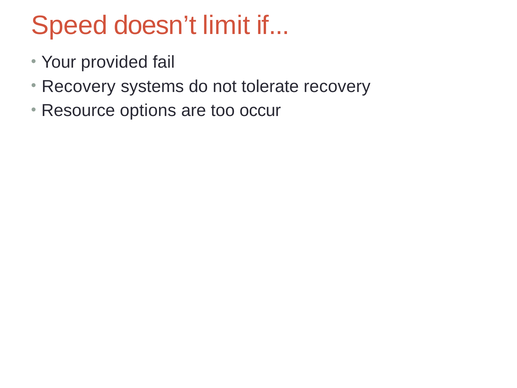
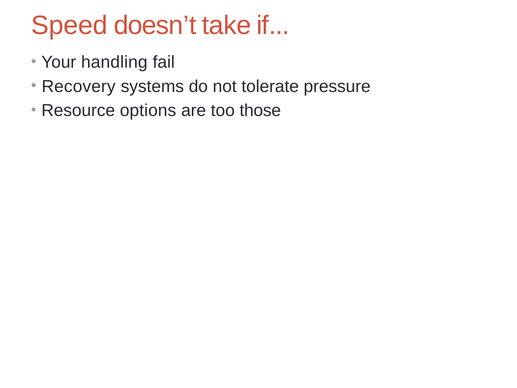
limit: limit -> take (226, 25)
provided: provided -> handling (114, 62)
tolerate recovery: recovery -> pressure (337, 86)
occur: occur -> those (260, 110)
